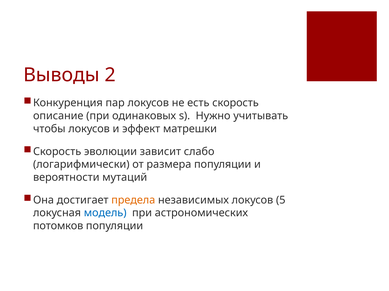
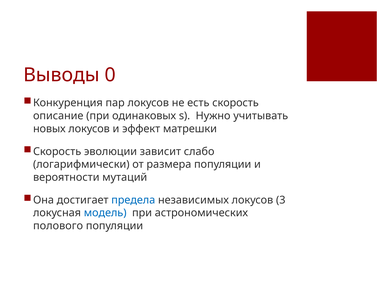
2: 2 -> 0 (110, 75)
чтобы: чтобы -> новых (49, 129)
предела colour: orange -> blue (133, 200)
5: 5 -> 3 (281, 200)
потомков: потомков -> полового (58, 226)
